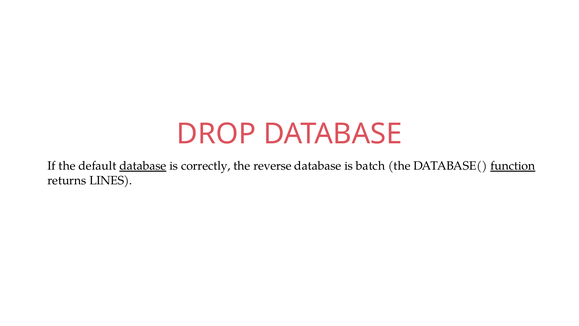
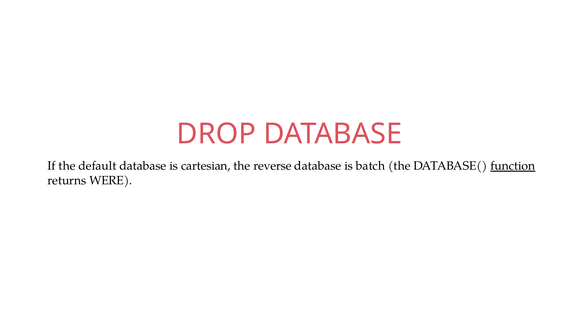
database underline: present -> none (143, 166)
correctly: correctly -> cartesian (206, 166)
LINES: LINES -> WERE (111, 180)
